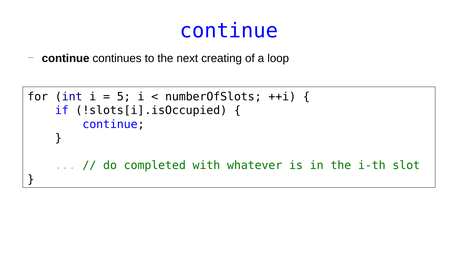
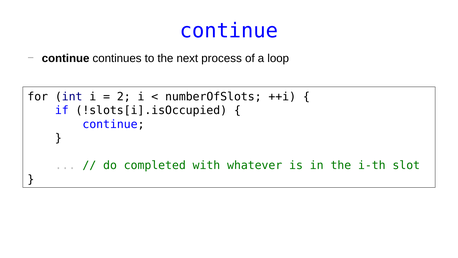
creating: creating -> process (222, 58)
5: 5 -> 2 (124, 97)
